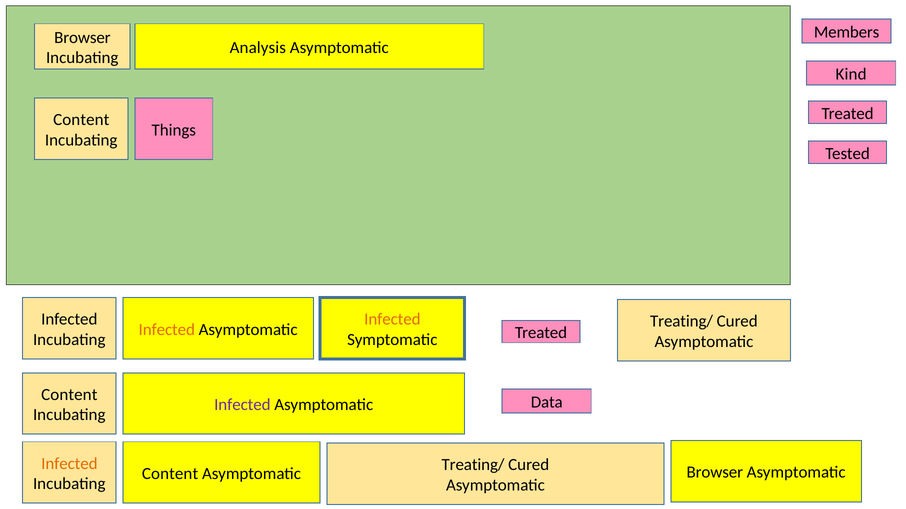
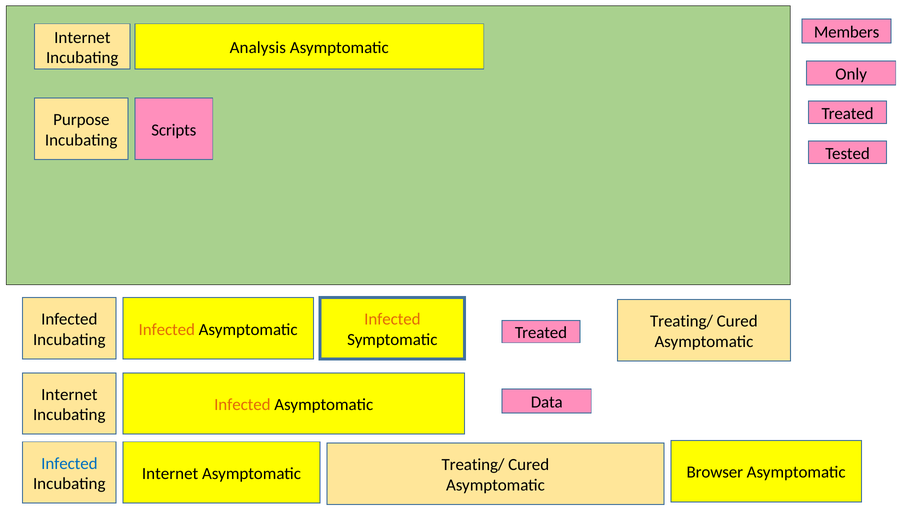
Browser: Browser -> Internet (82, 37)
Kind: Kind -> Only (851, 74)
Content: Content -> Purpose (81, 120)
Things: Things -> Scripts (174, 130)
Content: Content -> Internet (69, 395)
Infected colour: purple -> orange (242, 405)
Infected colour: orange -> blue (69, 464)
Content: Content -> Internet (170, 474)
